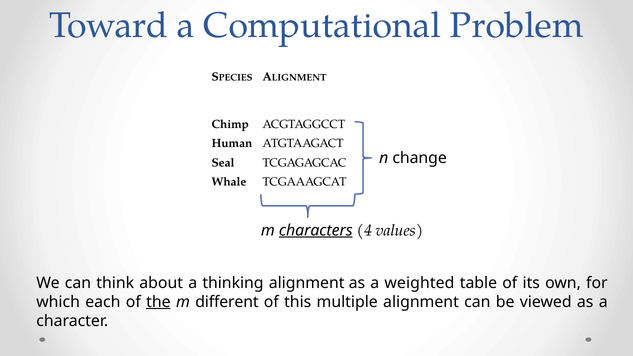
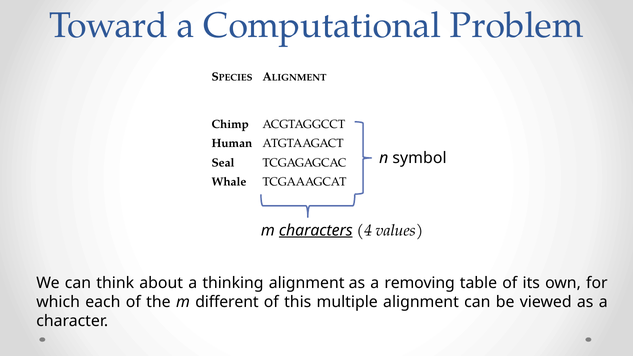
change: change -> symbol (420, 158)
weighted: weighted -> removing (420, 283)
the underline: present -> none (158, 302)
